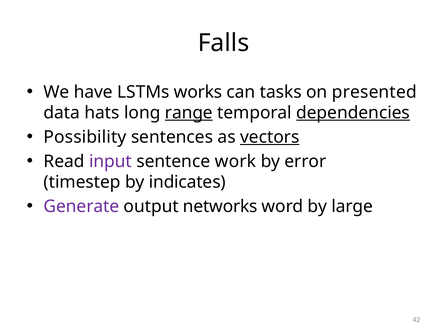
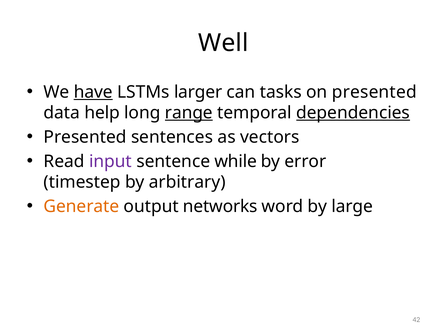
Falls: Falls -> Well (223, 43)
have underline: none -> present (93, 92)
works: works -> larger (198, 92)
hats: hats -> help (102, 113)
Possibility: Possibility -> Presented (85, 137)
vectors underline: present -> none (270, 137)
work: work -> while (236, 161)
indicates: indicates -> arbitrary (187, 182)
Generate colour: purple -> orange (81, 207)
